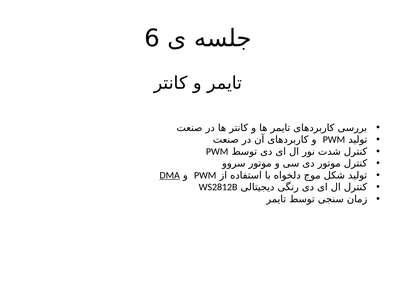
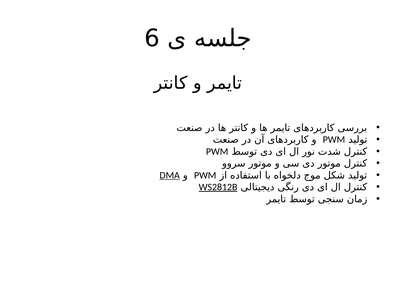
WS2812B underline: none -> present (218, 187)
